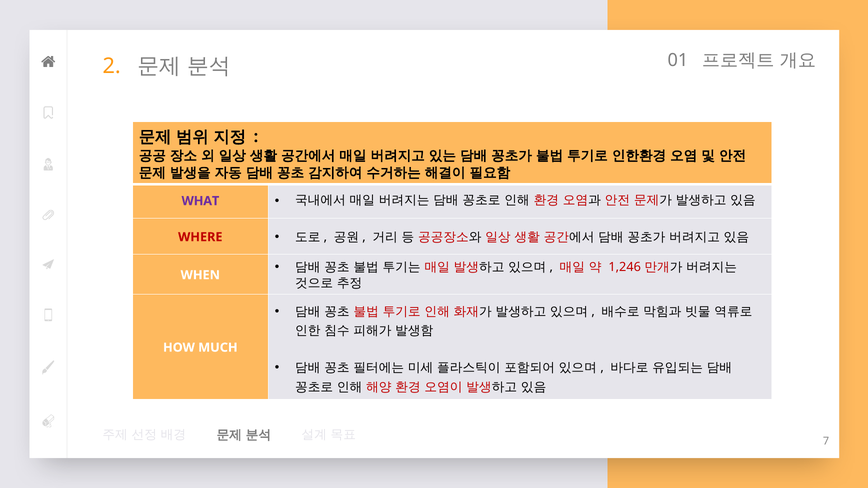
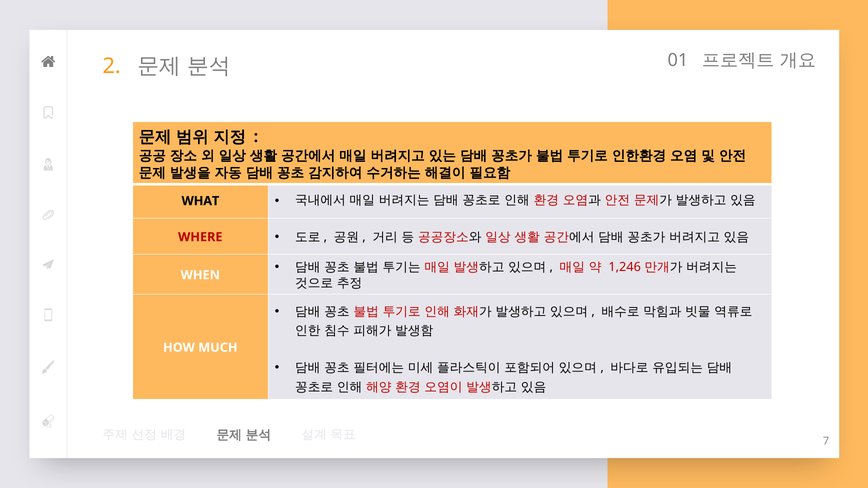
WHAT colour: purple -> black (200, 201)
